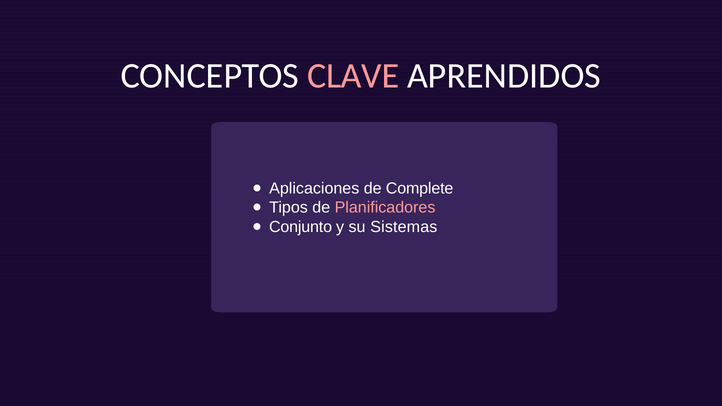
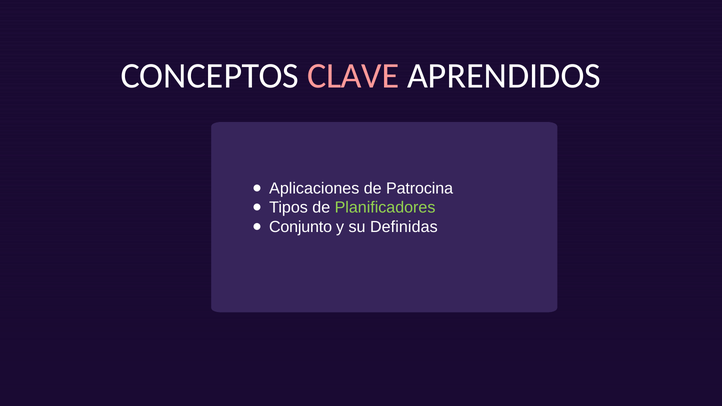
Complete: Complete -> Patrocina (420, 188)
Planificadores colour: pink -> light green (385, 208)
Sistemas: Sistemas -> Definidas (404, 227)
